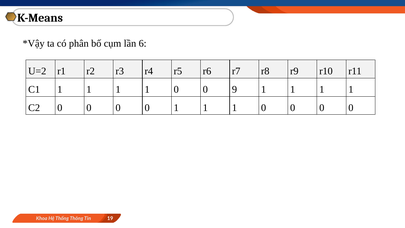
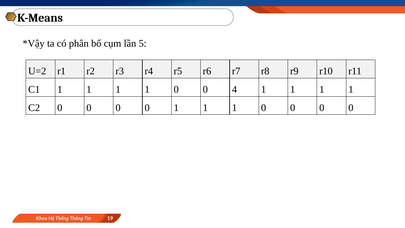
6: 6 -> 5 (143, 43)
9: 9 -> 4 (234, 89)
